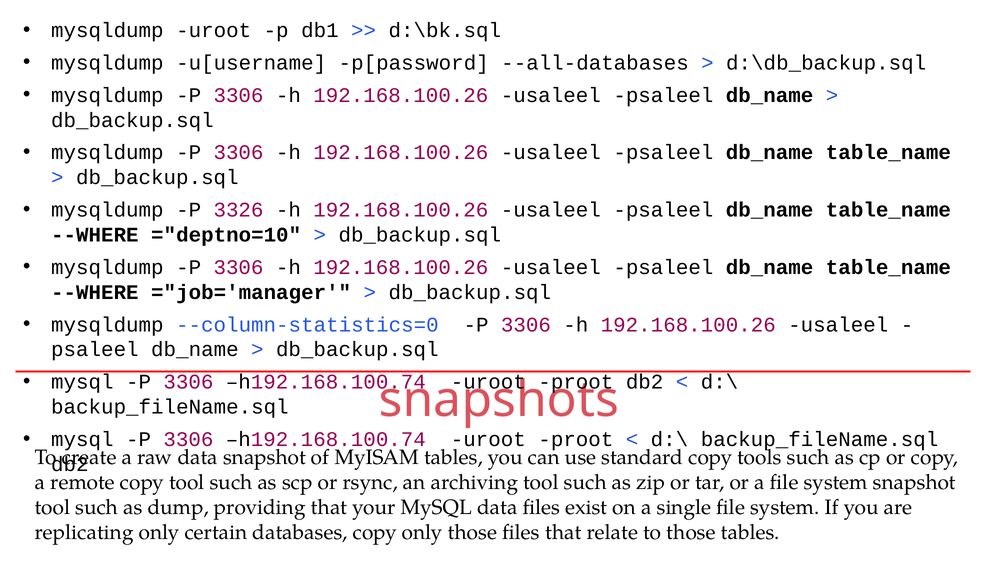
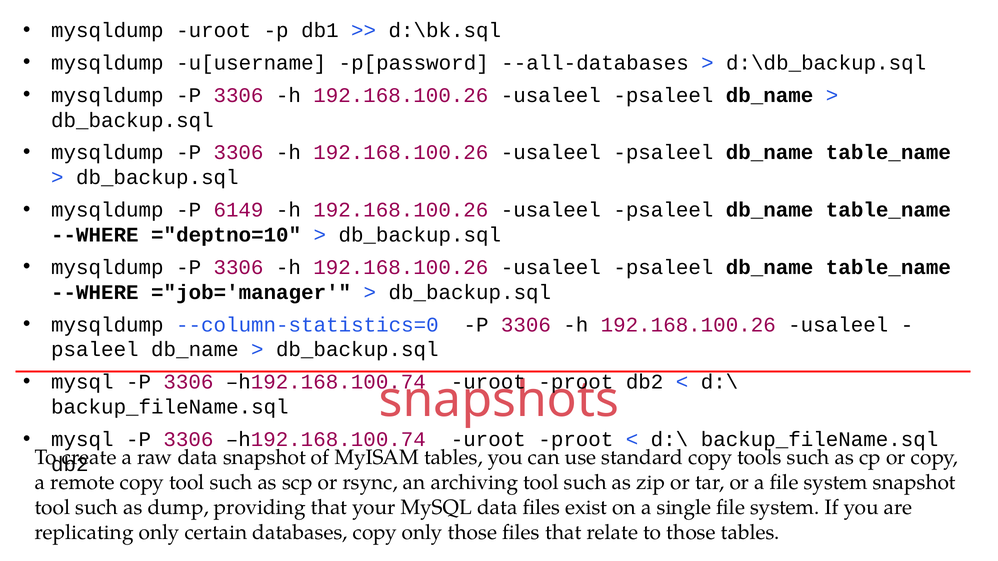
3326: 3326 -> 6149 (238, 210)
